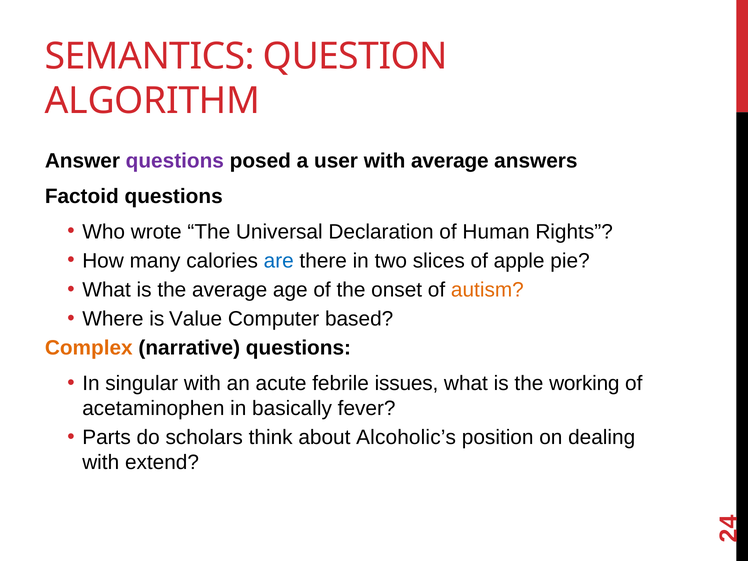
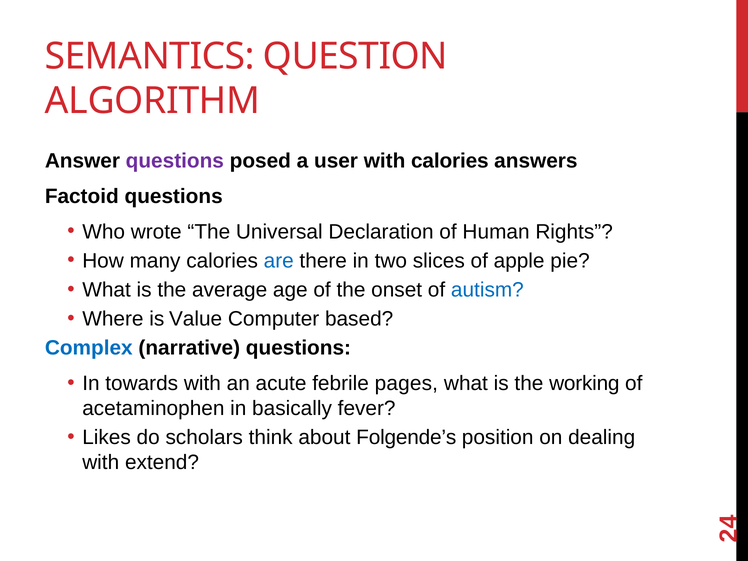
with average: average -> calories (450, 161)
autism colour: orange -> blue (487, 290)
Complex colour: orange -> blue (89, 348)
singular: singular -> towards (142, 383)
issues: issues -> pages (406, 383)
Parts: Parts -> Likes (107, 437)
Alcoholic’s: Alcoholic’s -> Folgende’s (406, 437)
